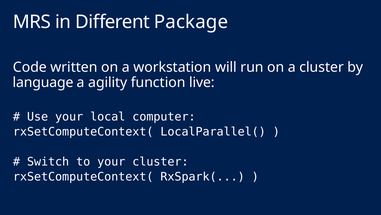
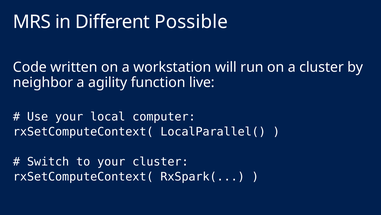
Package: Package -> Possible (191, 22)
language: language -> neighbor (43, 82)
